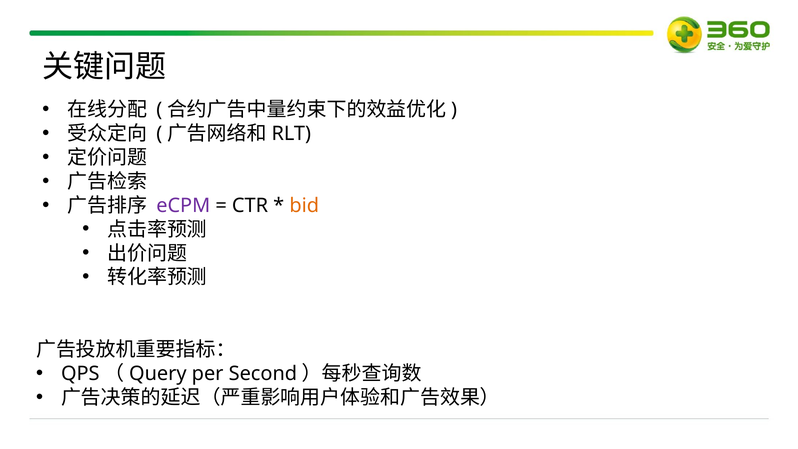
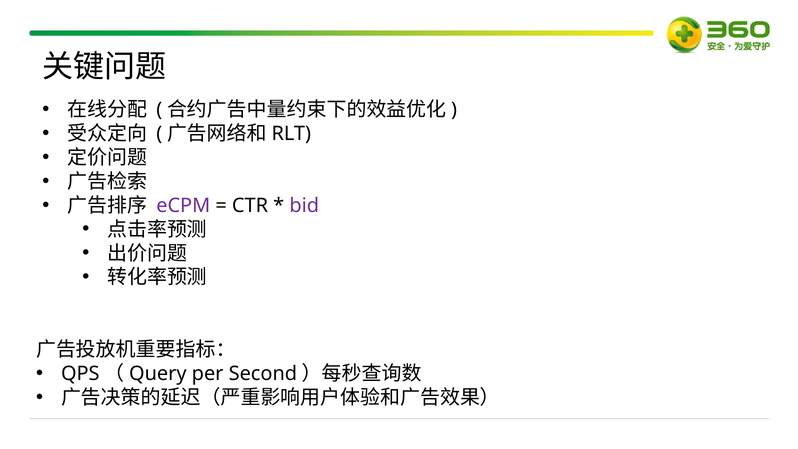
bid colour: orange -> purple (304, 205)
